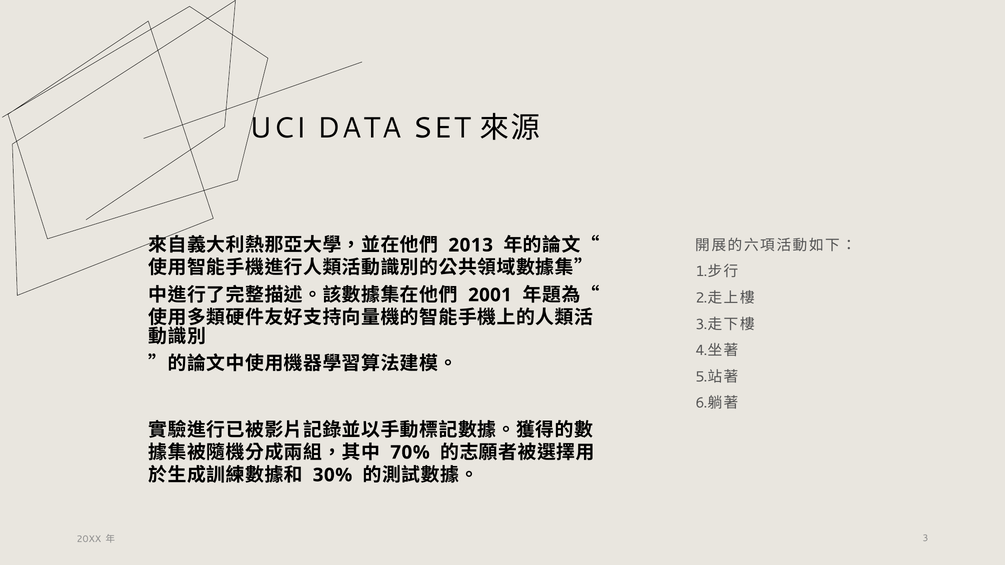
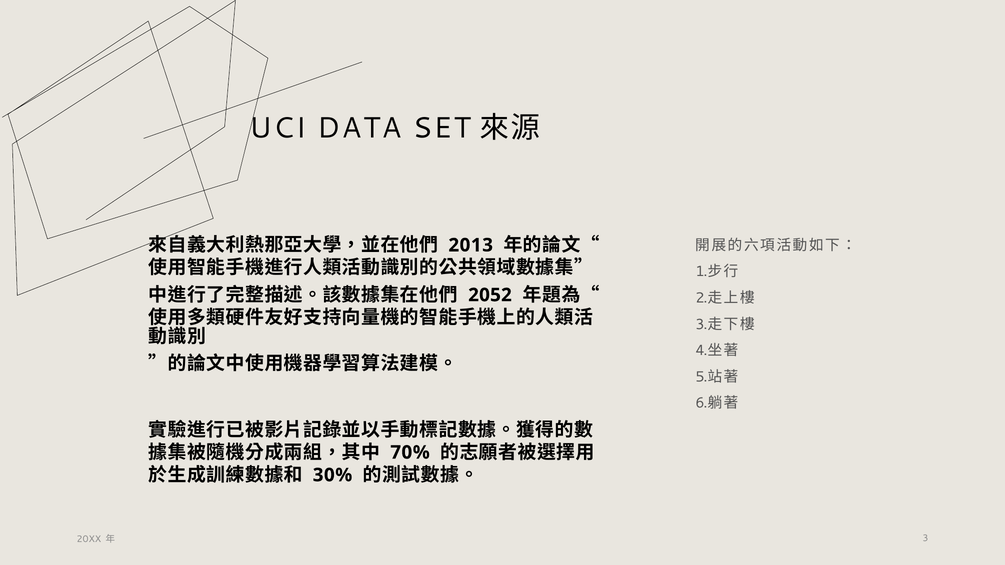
2001: 2001 -> 2052 (490, 295)
